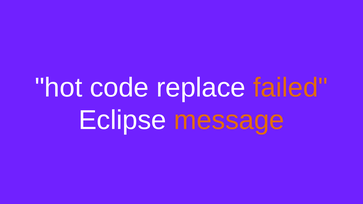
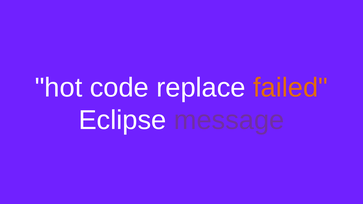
message colour: orange -> purple (229, 120)
